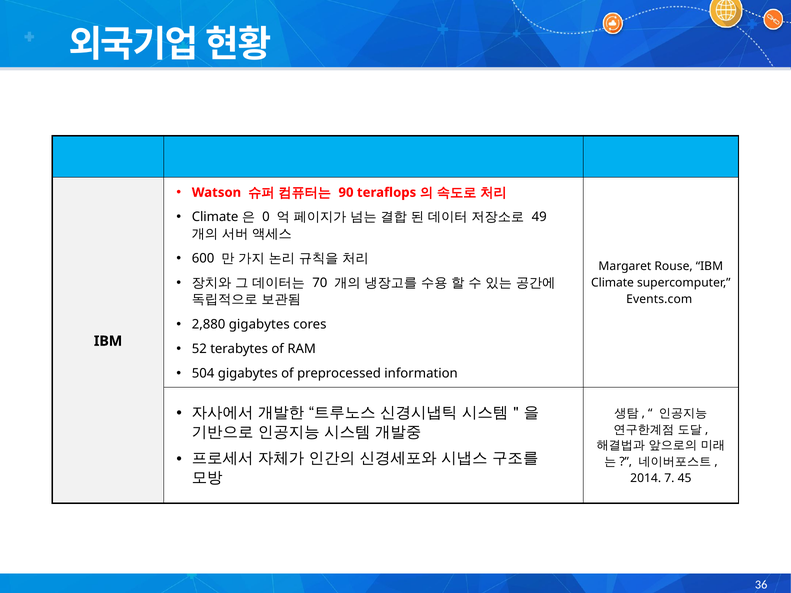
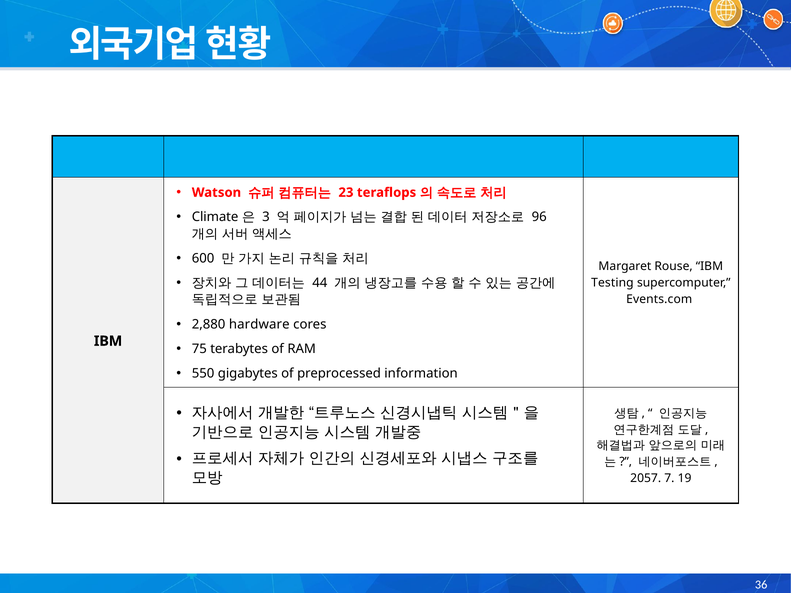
90: 90 -> 23 (346, 193)
0: 0 -> 3 (266, 217)
49: 49 -> 96 (539, 217)
70: 70 -> 44 (320, 283)
Climate: Climate -> Testing (612, 283)
2,880 gigabytes: gigabytes -> hardware (259, 324)
52: 52 -> 75 (199, 349)
504: 504 -> 550 (203, 373)
2014: 2014 -> 2057 (646, 478)
45: 45 -> 19 (685, 478)
